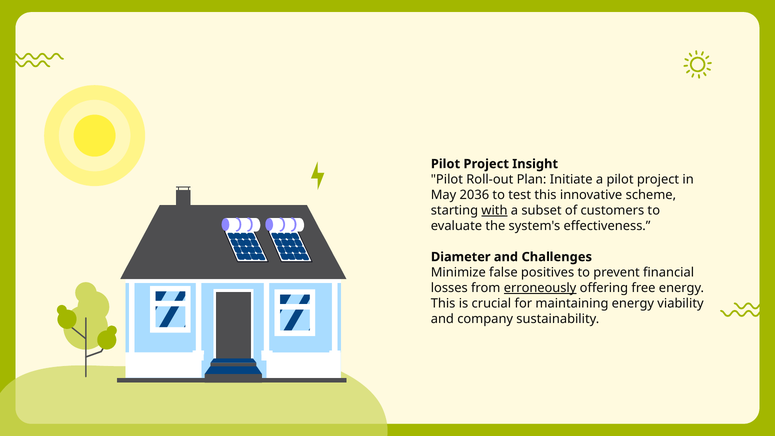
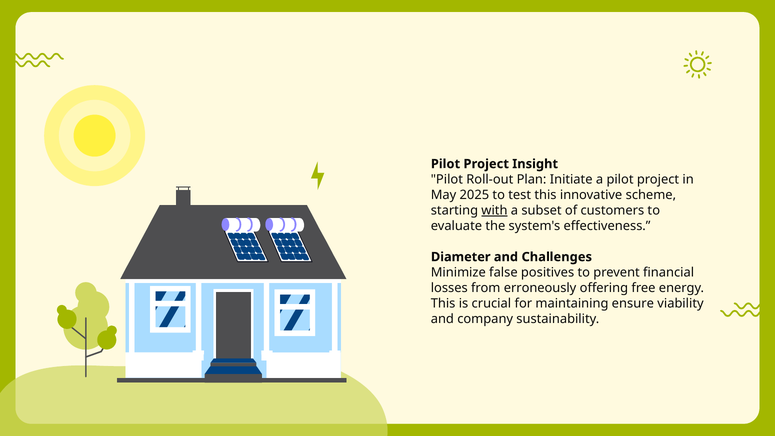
2036: 2036 -> 2025 (474, 195)
erroneously underline: present -> none (540, 288)
maintaining energy: energy -> ensure (633, 303)
